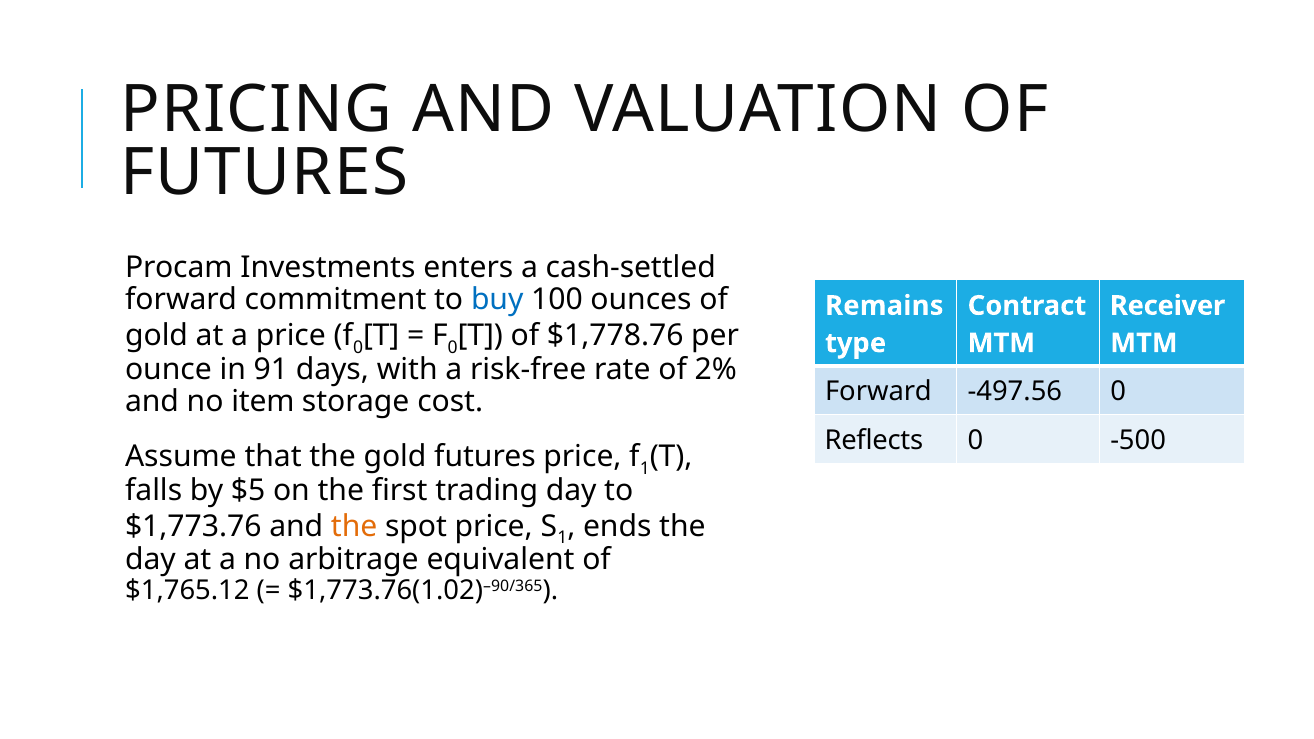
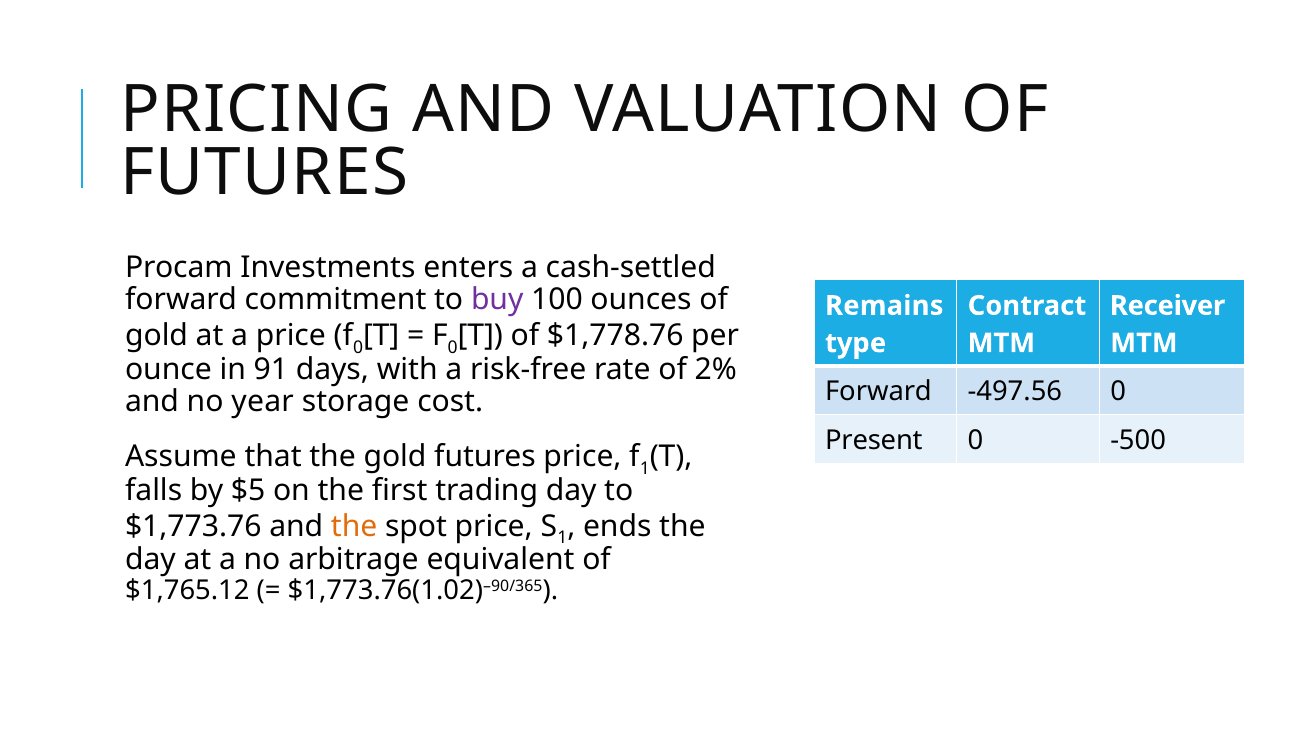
buy colour: blue -> purple (497, 300)
item: item -> year (263, 402)
Reflects: Reflects -> Present (874, 440)
